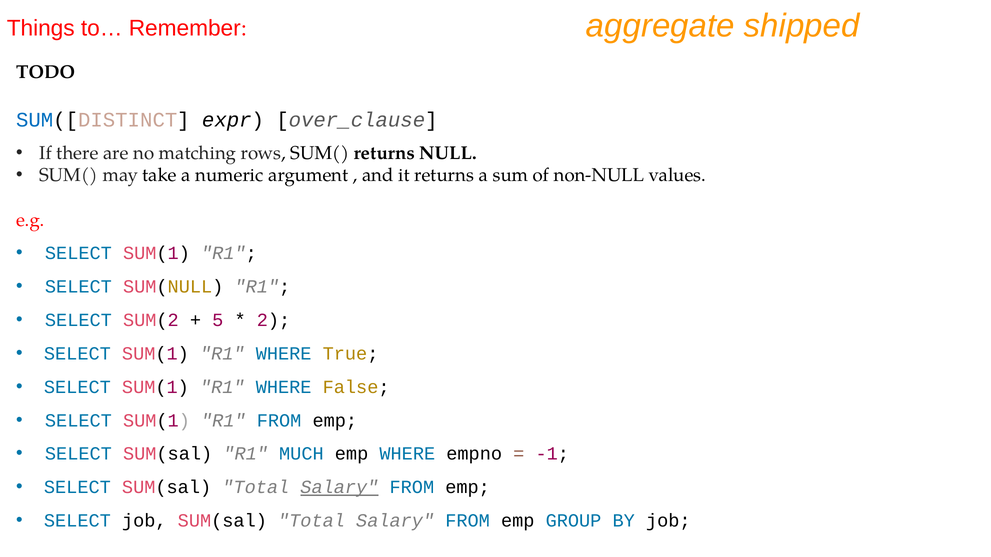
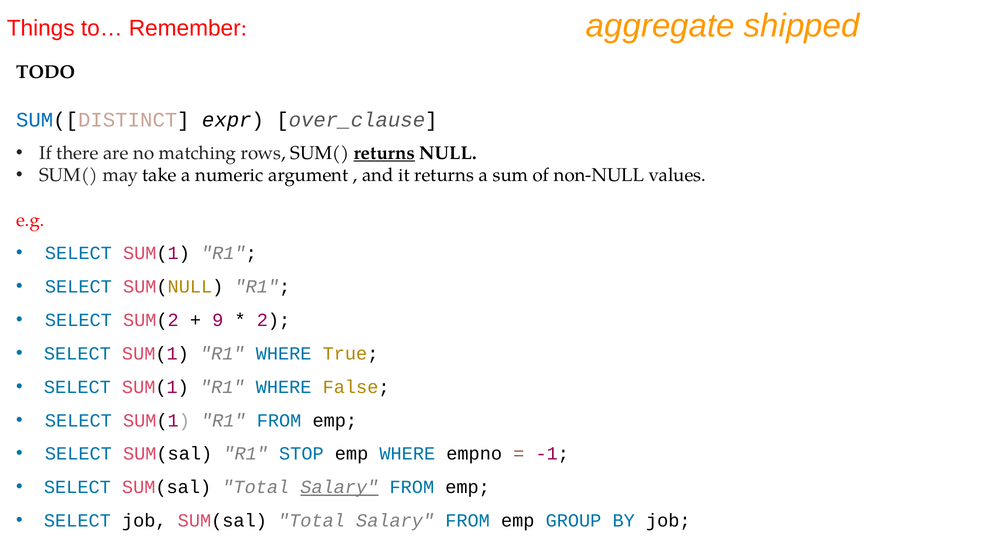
returns underline: none -> present (384, 153)
5: 5 -> 9 (218, 320)
MUCH: MUCH -> STOP (301, 454)
